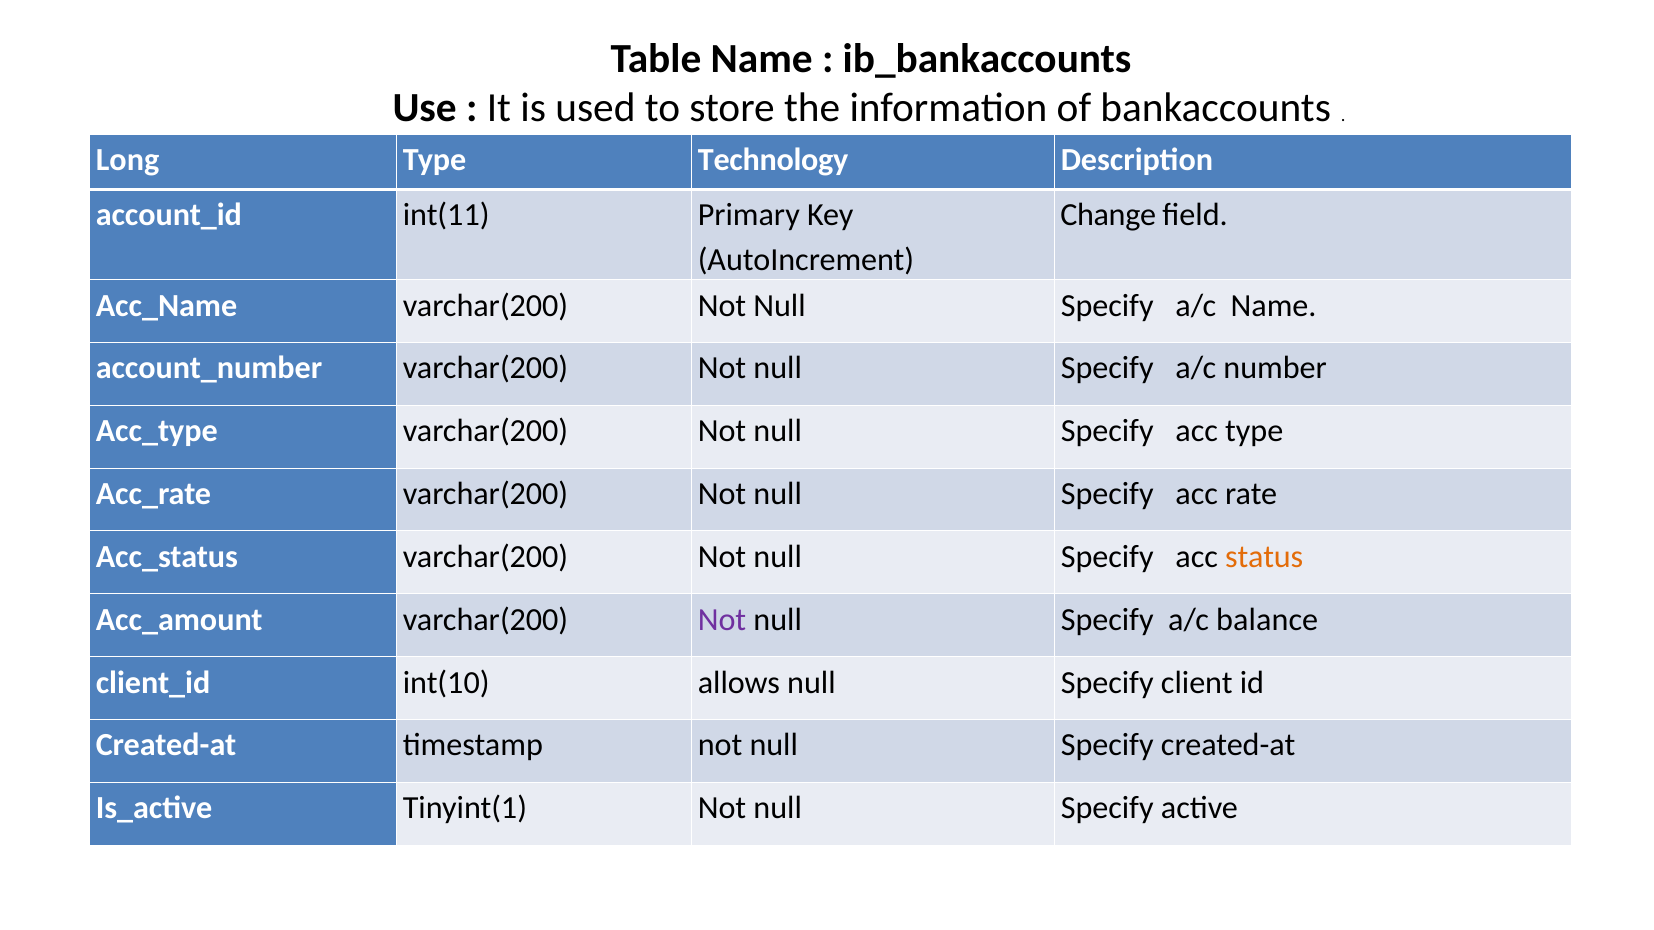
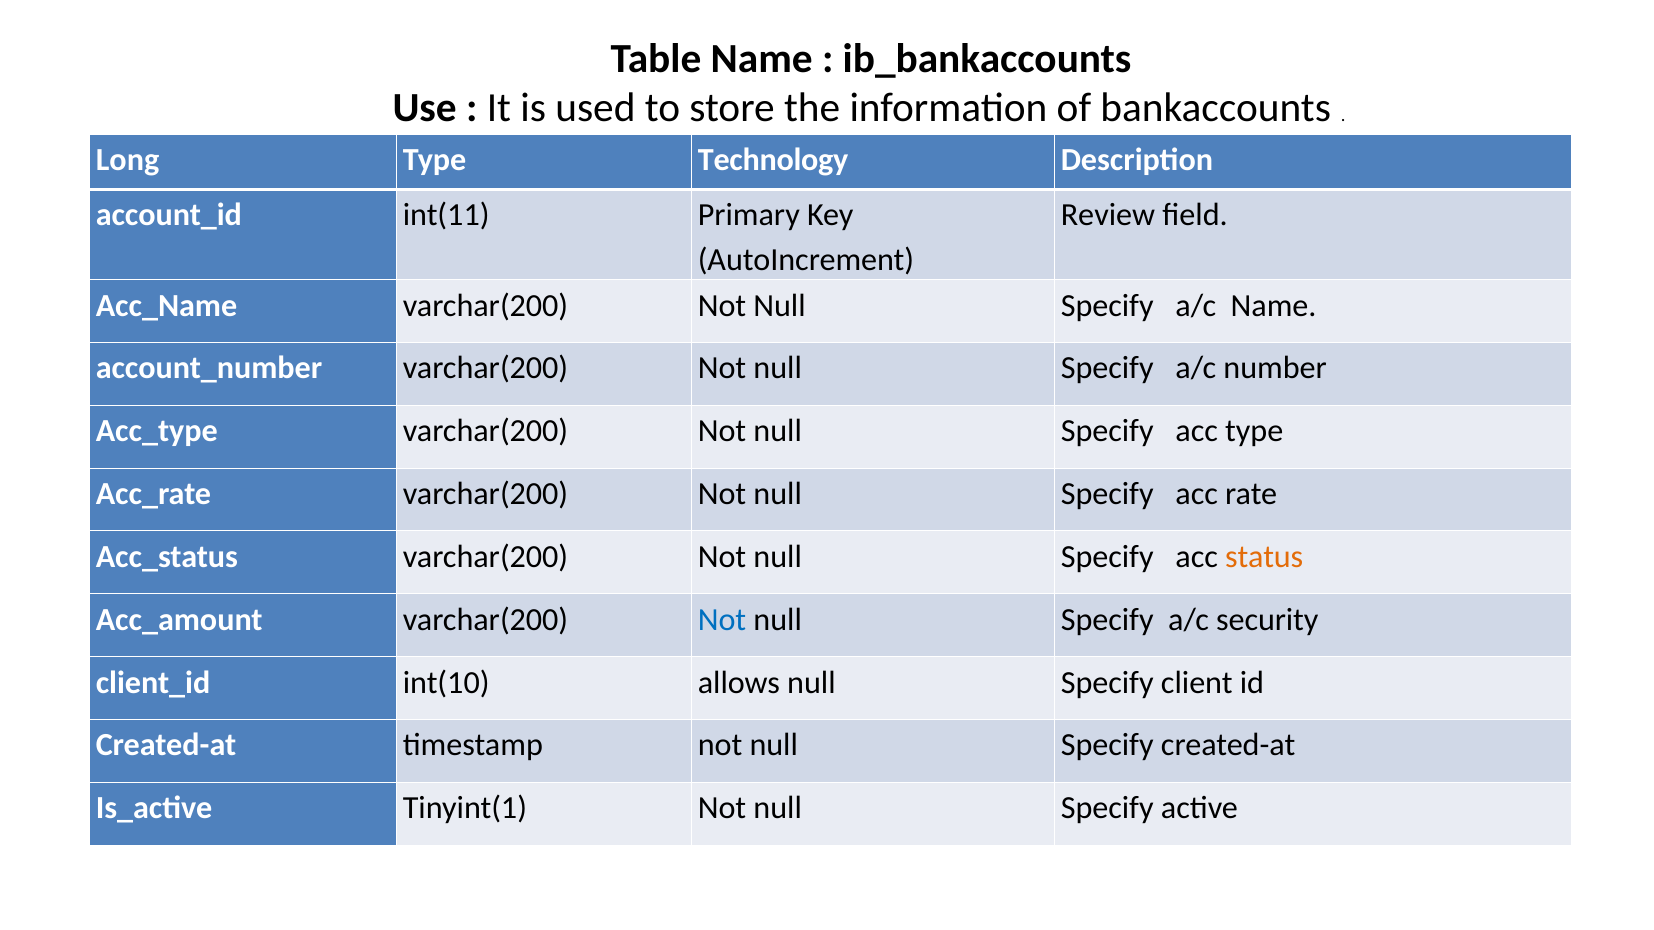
Change: Change -> Review (1108, 215)
Not colour: purple -> blue (722, 620)
balance: balance -> security (1267, 620)
